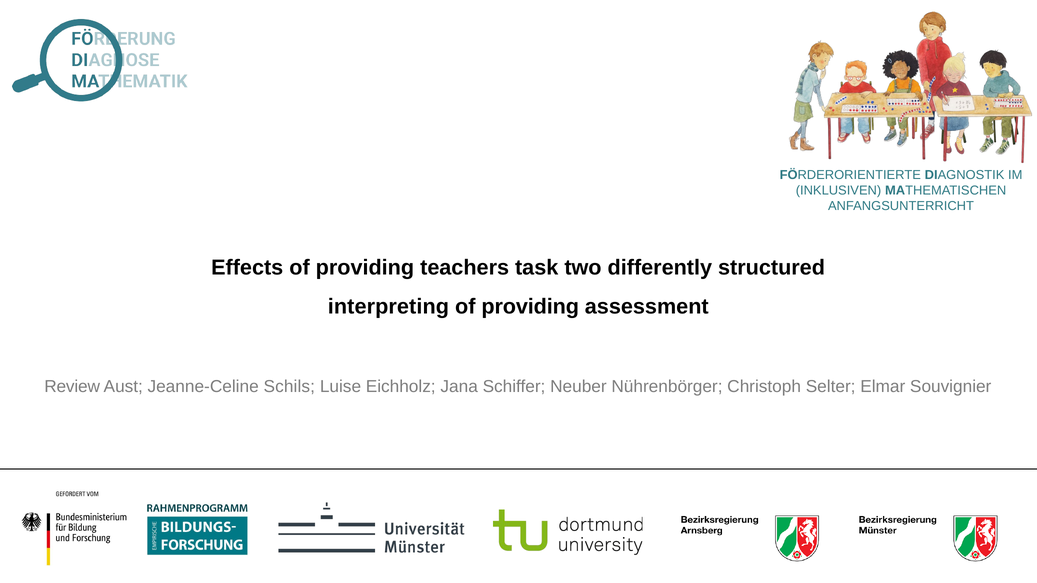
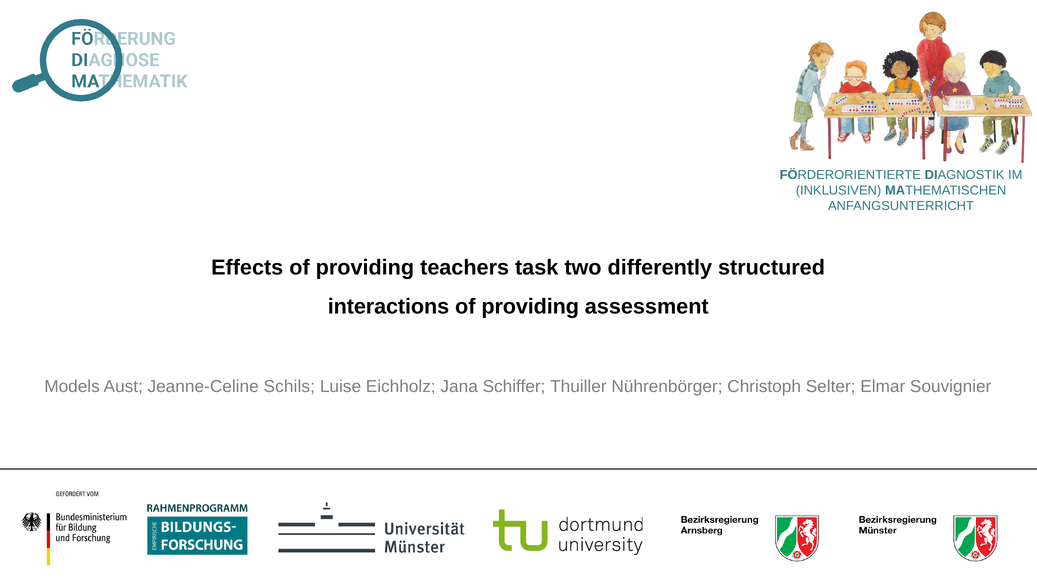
interpreting: interpreting -> interactions (389, 307)
Review: Review -> Models (72, 387)
Neuber: Neuber -> Thuiller (578, 387)
